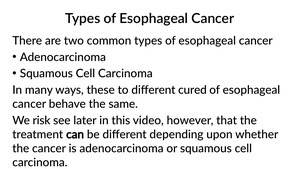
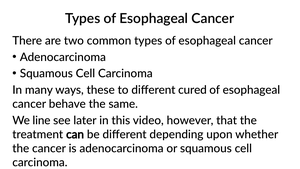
risk: risk -> line (41, 120)
